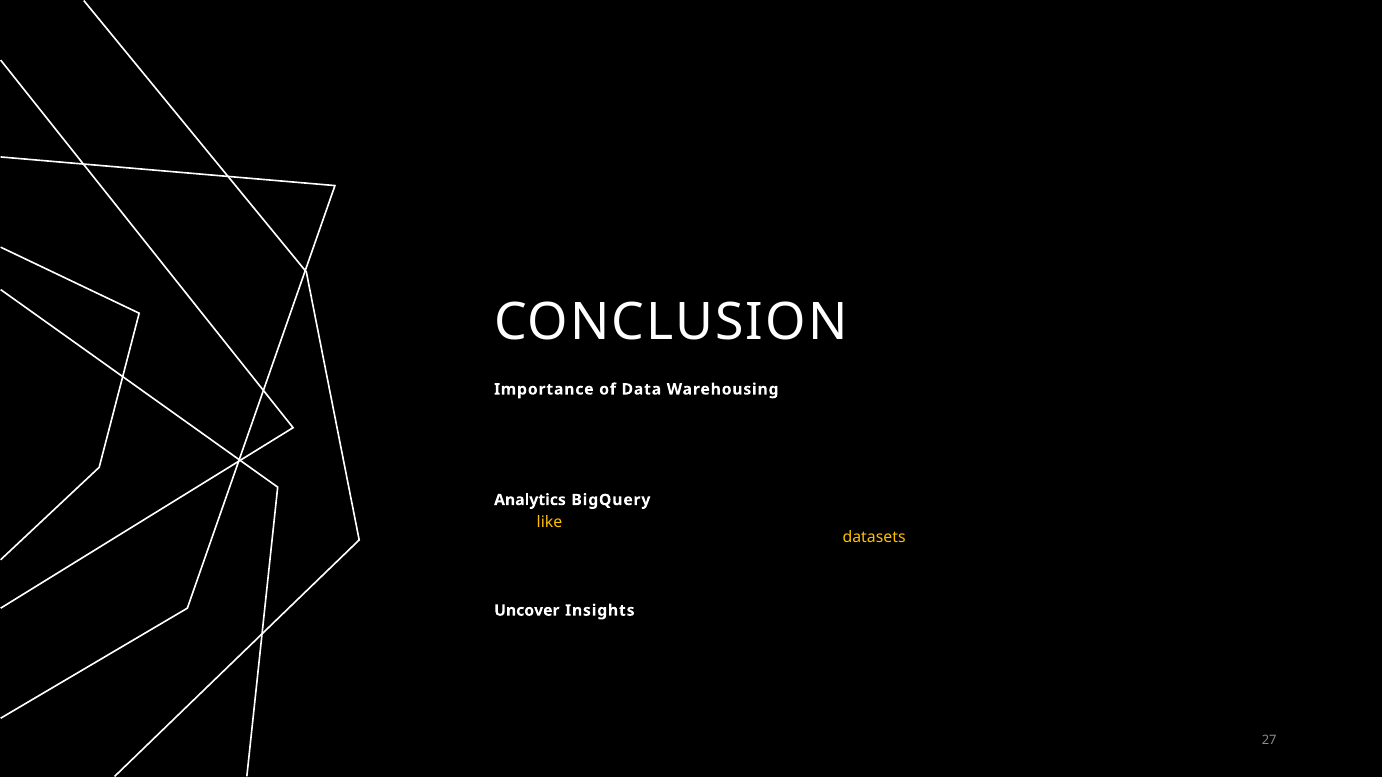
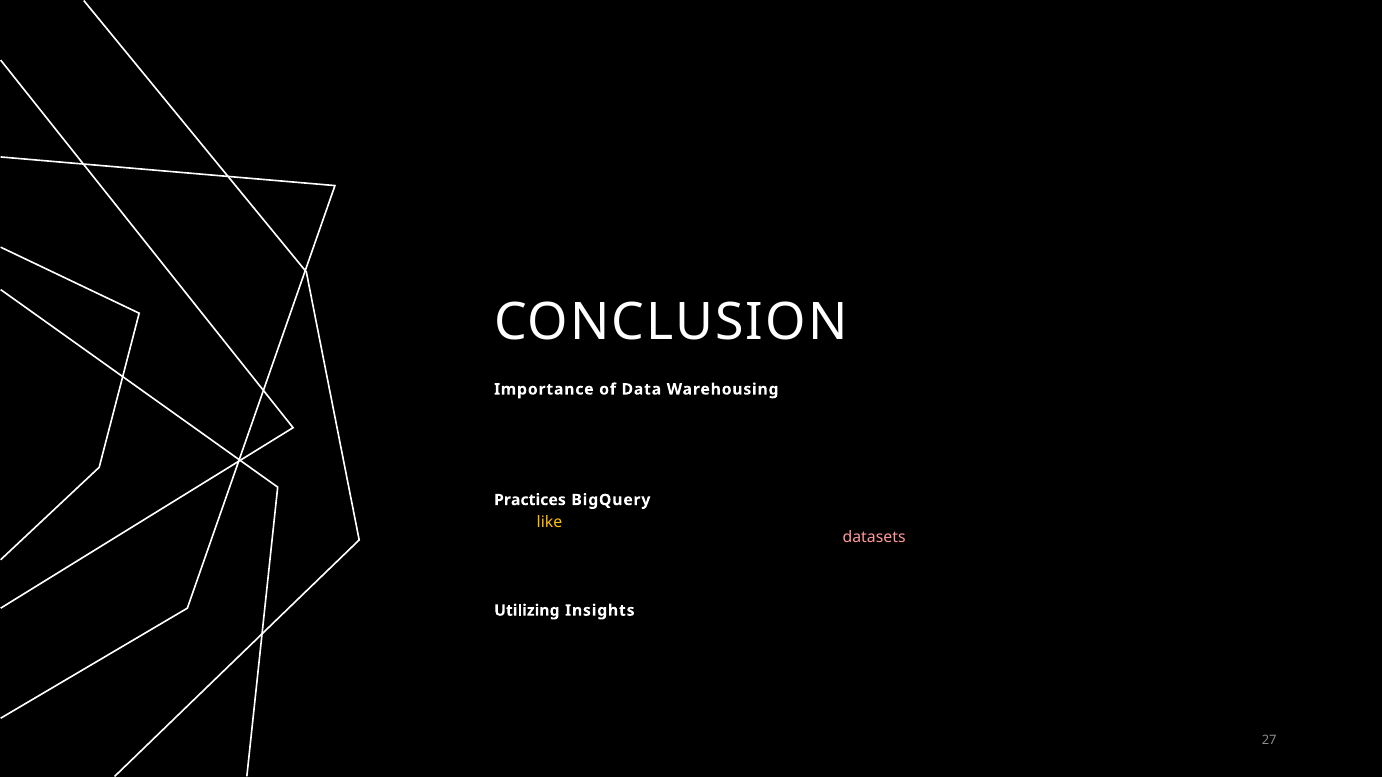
Analytics: Analytics -> Practices (530, 500)
datasets colour: yellow -> pink (874, 537)
Uncover: Uncover -> Utilizing (527, 611)
